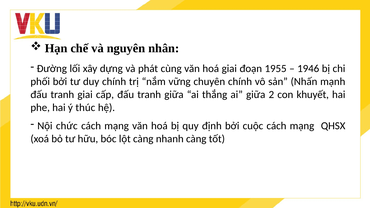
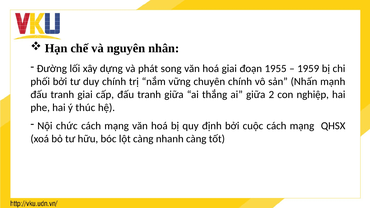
cùng: cùng -> song (171, 69)
1946: 1946 -> 1959 (308, 69)
khuyết: khuyết -> nghiệp (313, 95)
